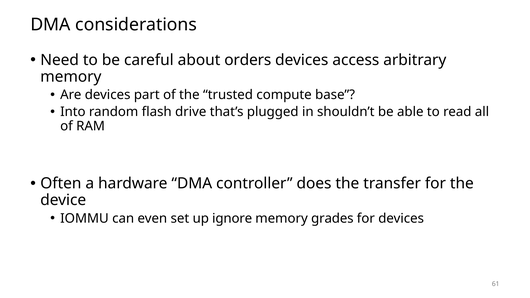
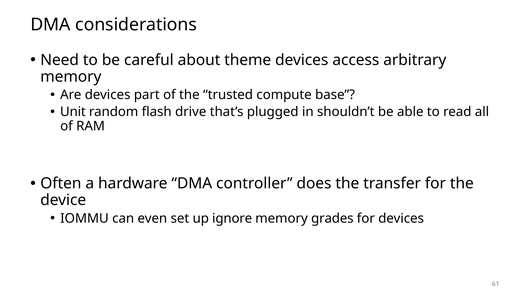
orders: orders -> theme (248, 60)
Into: Into -> Unit (73, 112)
